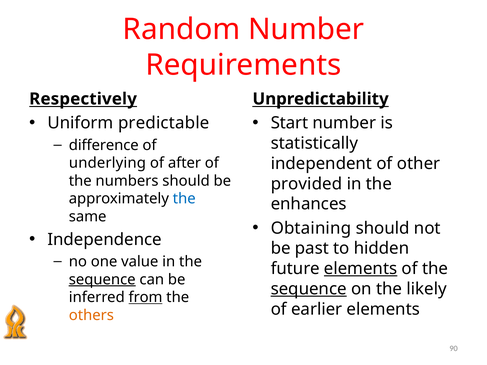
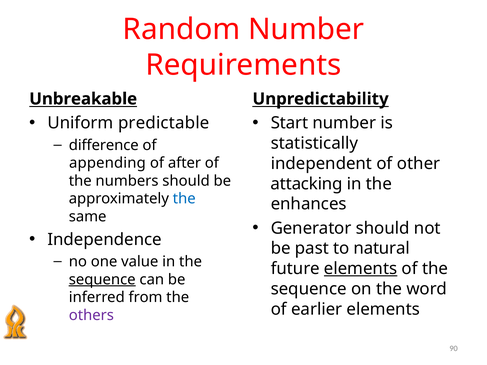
Respectively: Respectively -> Unbreakable (83, 99)
underlying: underlying -> appending (107, 163)
provided: provided -> attacking (307, 184)
Obtaining: Obtaining -> Generator (311, 228)
hidden: hidden -> natural (382, 249)
sequence underline: present -> none (309, 289)
likely: likely -> word (427, 289)
from underline: present -> none (146, 298)
others colour: orange -> purple (91, 315)
